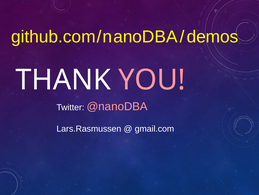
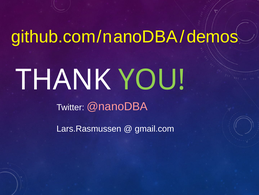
YOU colour: pink -> light green (152, 80)
